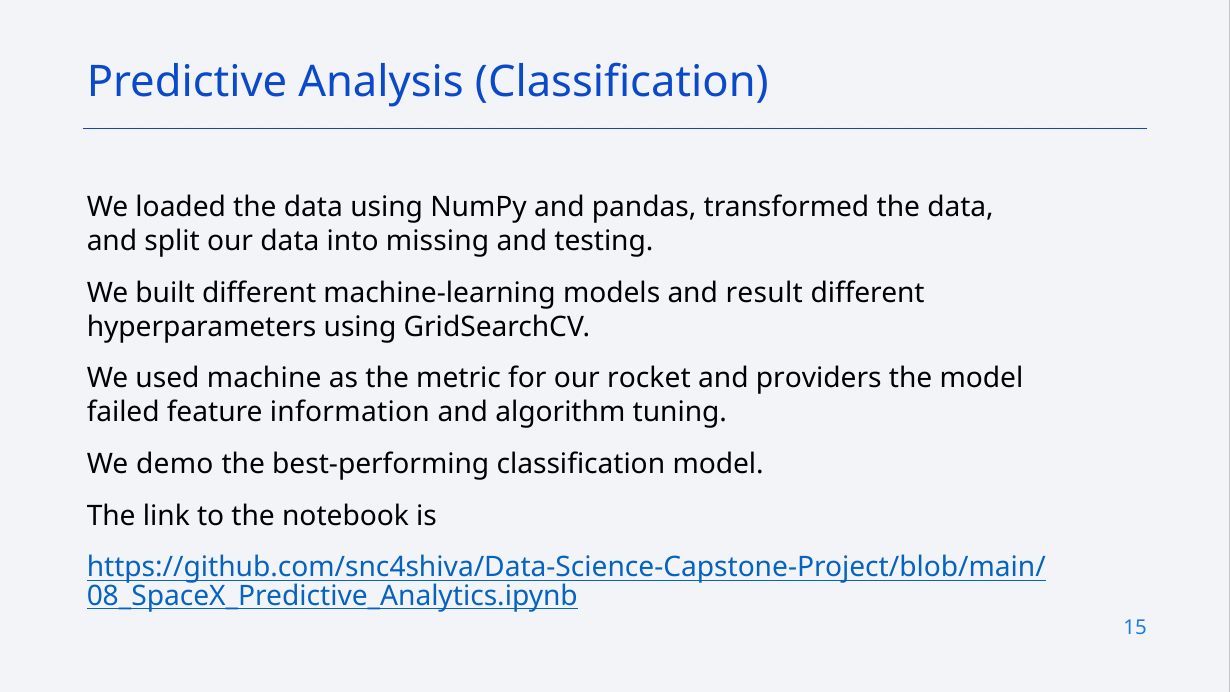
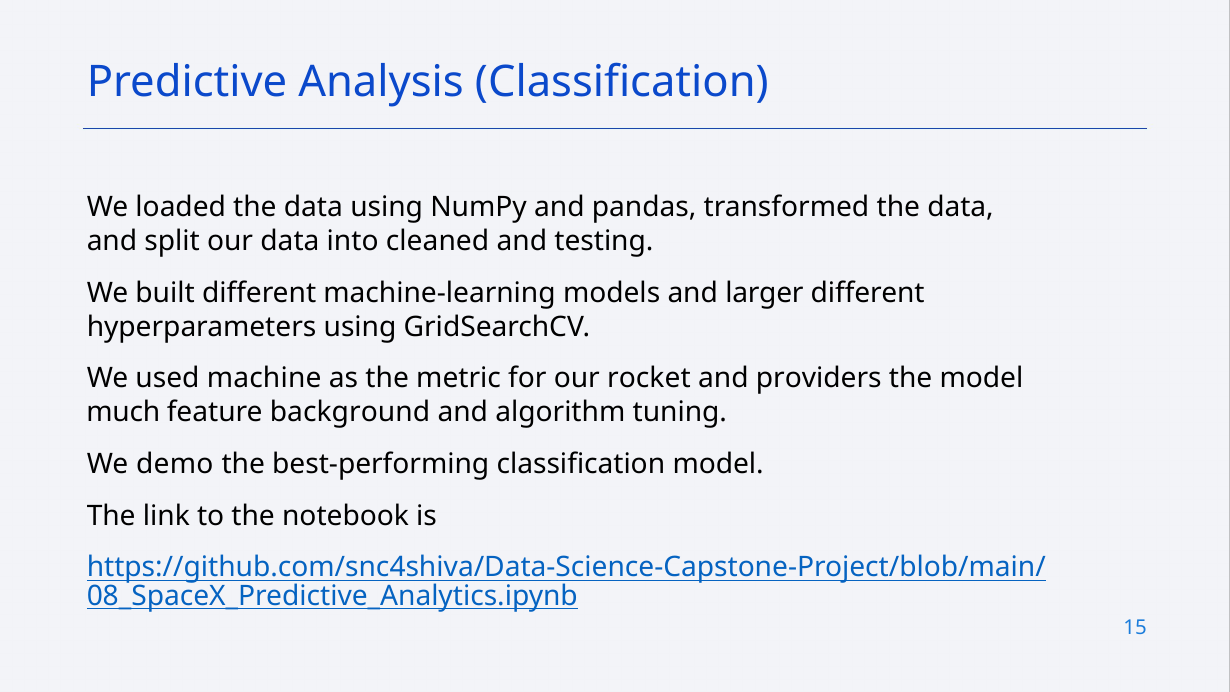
missing: missing -> cleaned (438, 241)
result: result -> larger (764, 293)
failed: failed -> much (123, 412)
information: information -> background (350, 412)
